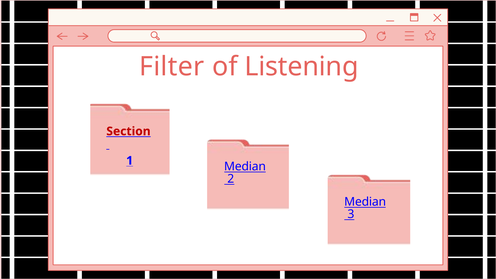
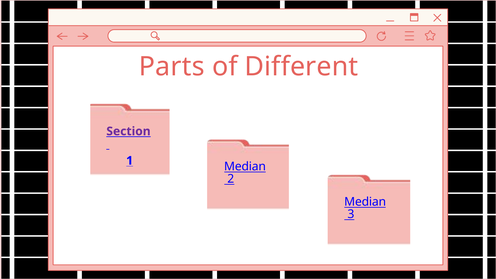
Filter: Filter -> Parts (172, 66)
Listening: Listening -> Different (301, 66)
Section colour: red -> purple (128, 131)
